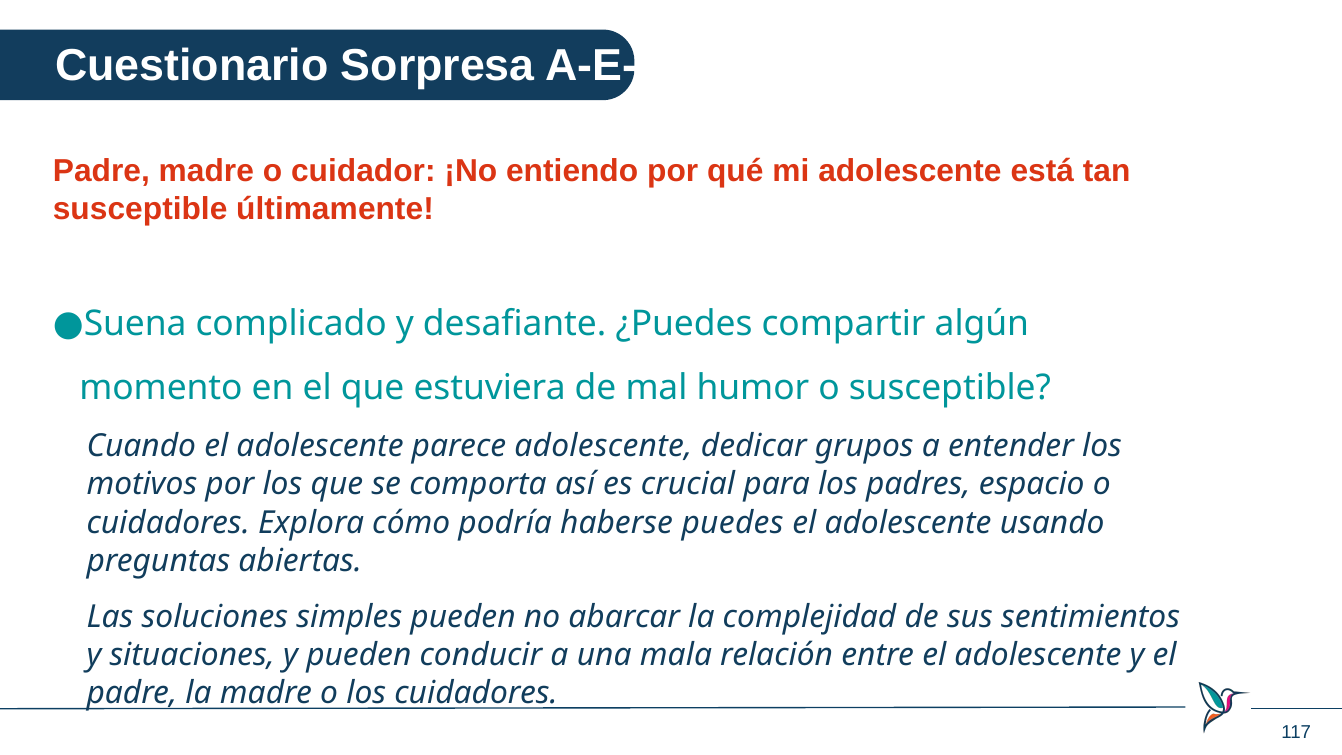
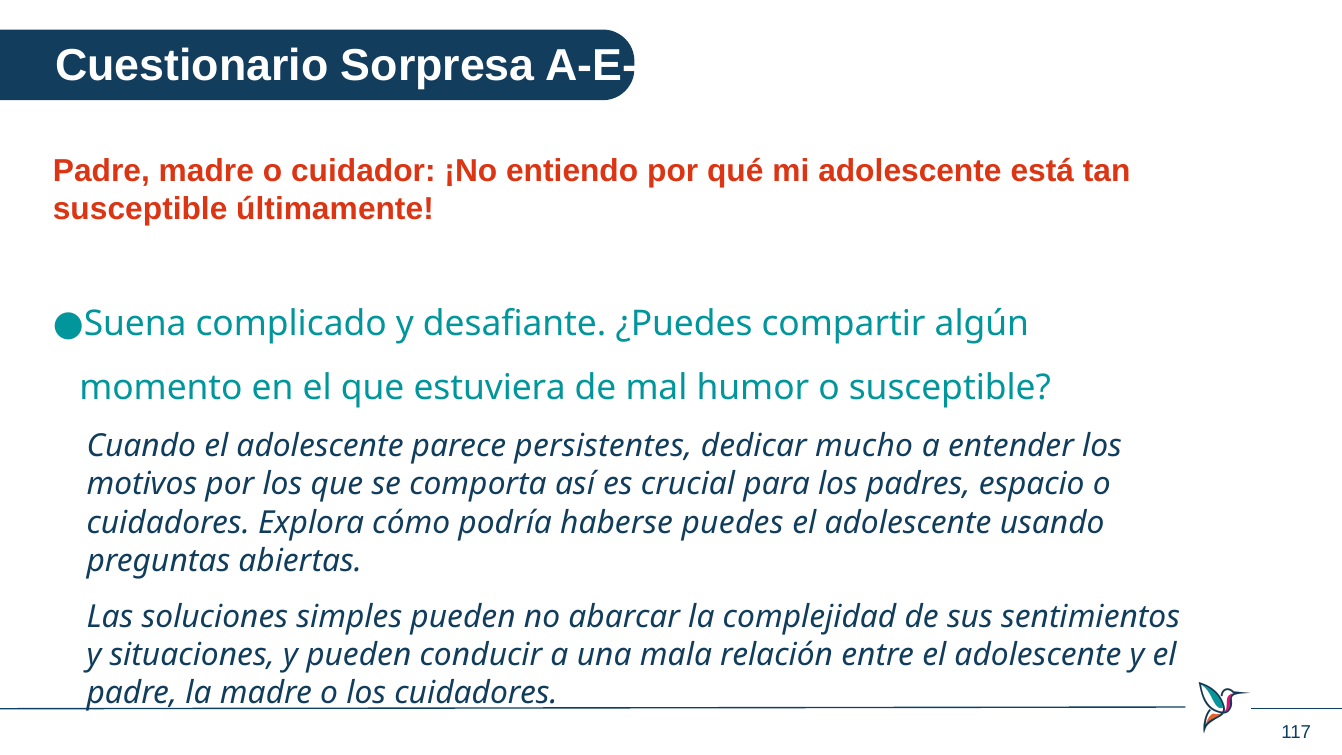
parece adolescente: adolescente -> persistentes (603, 446)
grupos: grupos -> mucho (864, 446)
